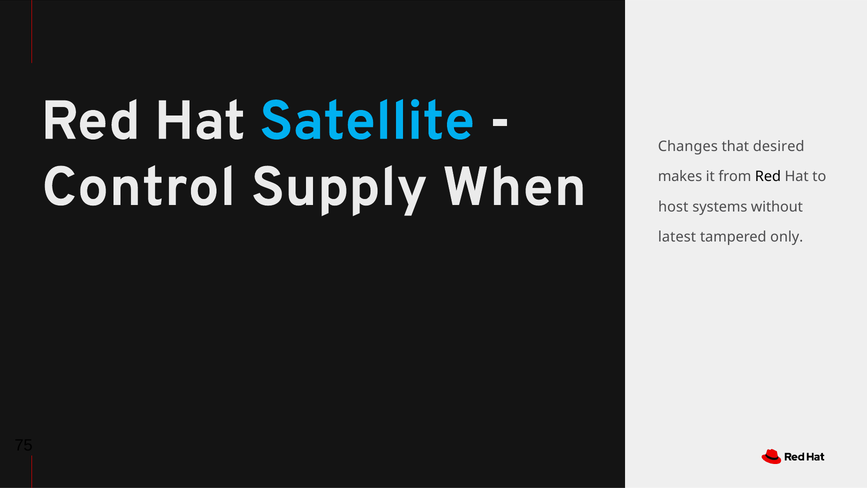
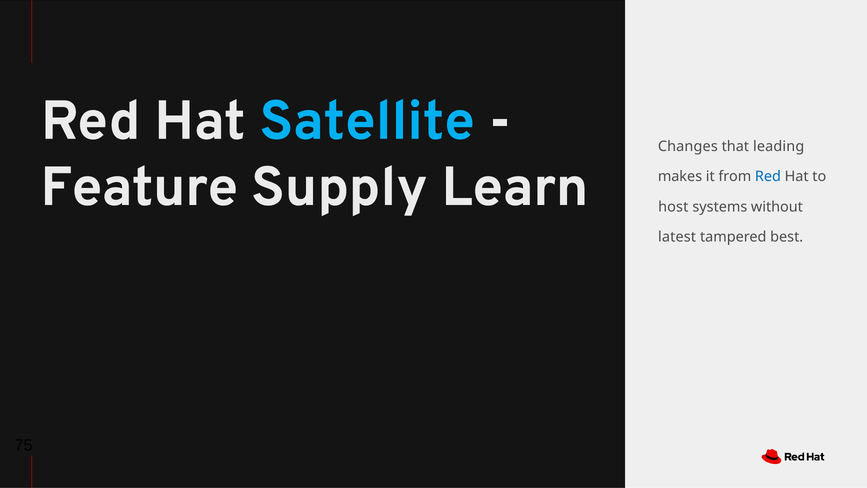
desired: desired -> leading (779, 147)
Control: Control -> Feature (139, 187)
When: When -> Learn (515, 187)
Red colour: black -> blue (768, 177)
only: only -> best (787, 237)
